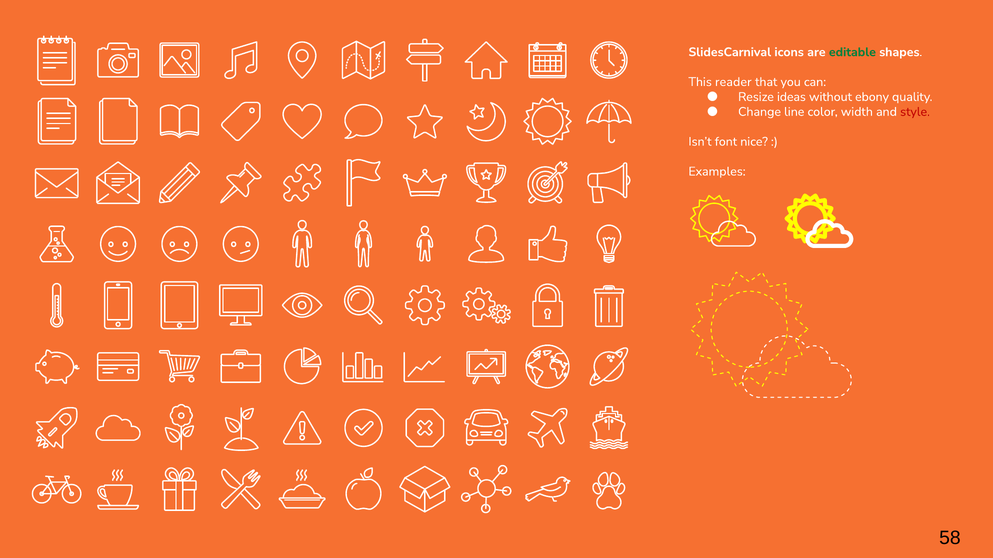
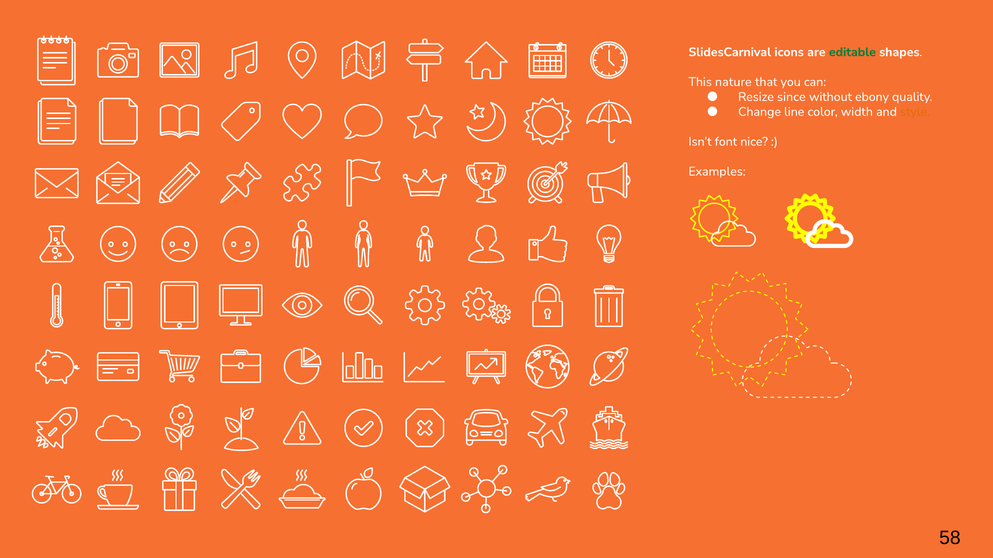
reader: reader -> nature (733, 82)
ideas: ideas -> since (791, 97)
style colour: red -> orange (915, 112)
